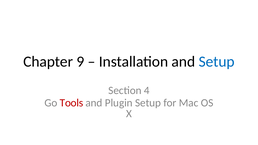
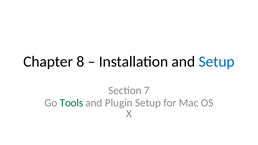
9: 9 -> 8 (80, 62)
4: 4 -> 7 (147, 91)
Tools colour: red -> green (71, 103)
